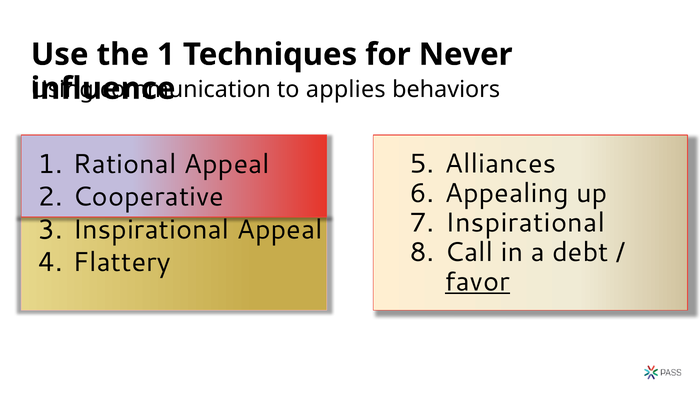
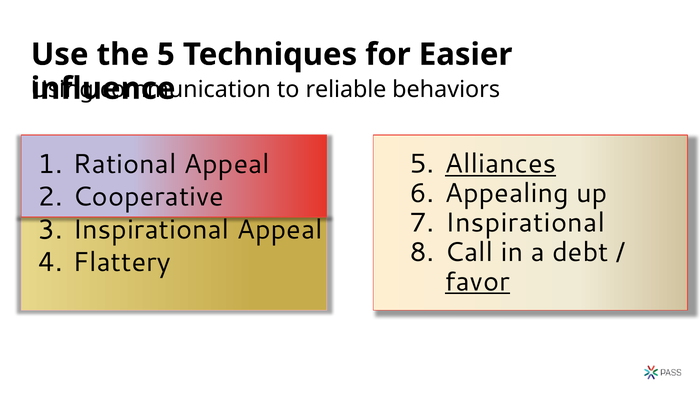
the 1: 1 -> 5 (166, 54)
Never: Never -> Easier (466, 54)
applies: applies -> reliable (346, 89)
Alliances underline: none -> present (501, 164)
